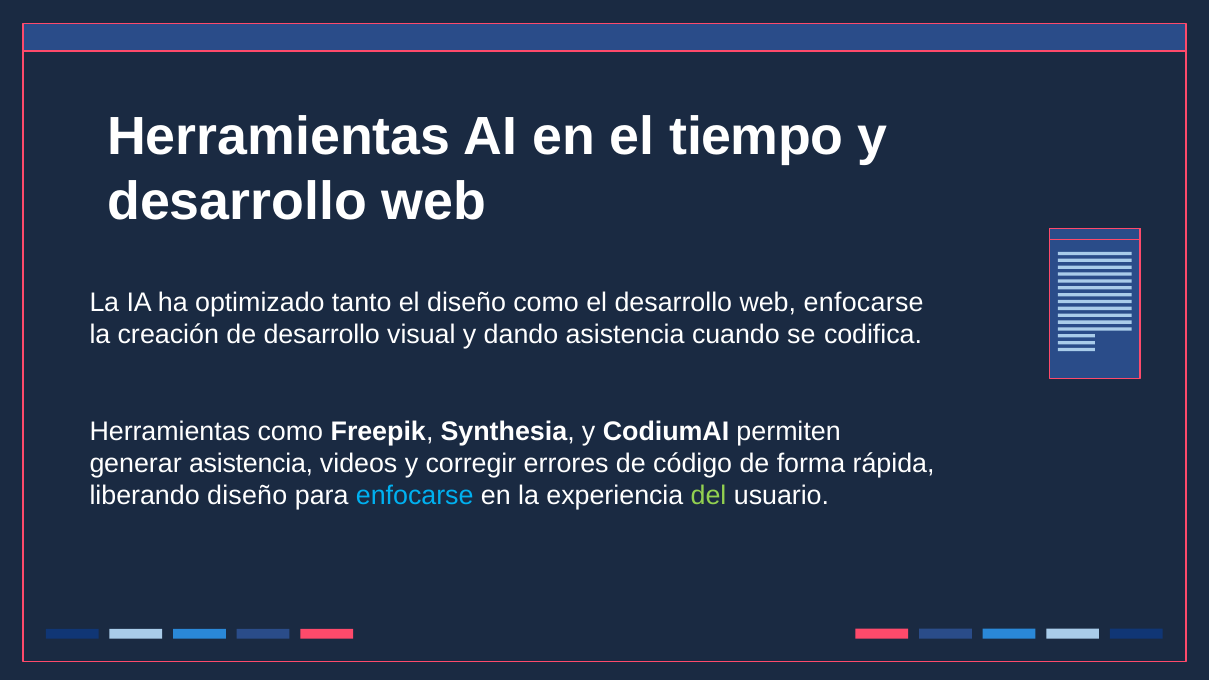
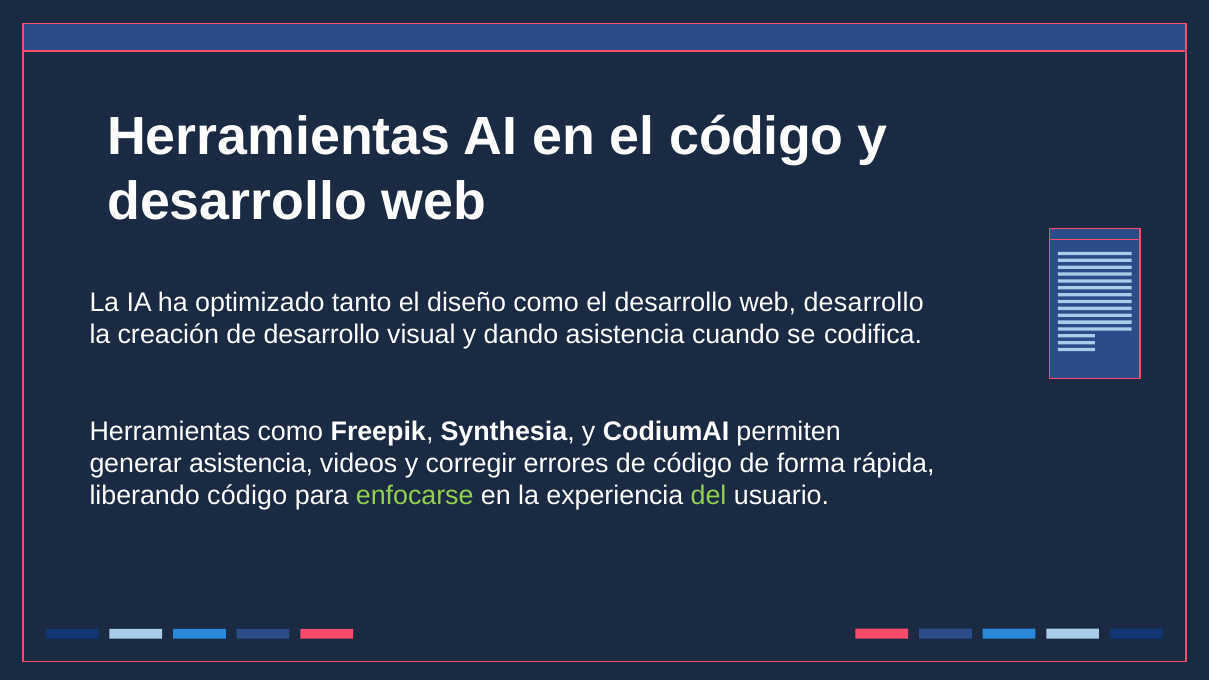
el tiempo: tiempo -> código (756, 137)
web enfocarse: enfocarse -> desarrollo (864, 303)
liberando diseño: diseño -> código (247, 496)
enfocarse colour: light blue -> light green (415, 496)
